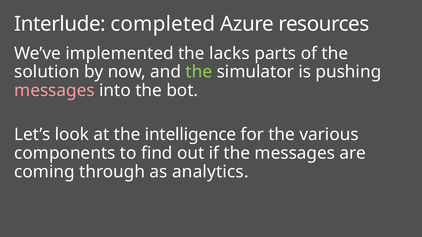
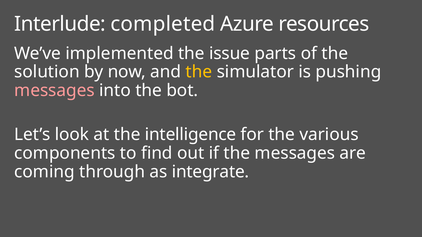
lacks: lacks -> issue (230, 53)
the colour: light green -> yellow (199, 72)
analytics: analytics -> integrate (211, 172)
